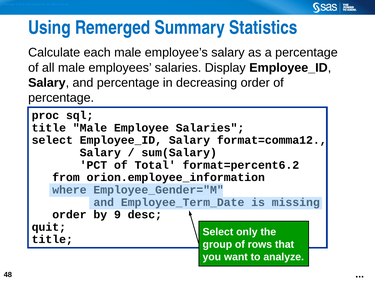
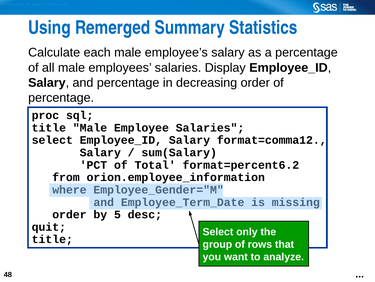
9: 9 -> 5 (117, 214)
